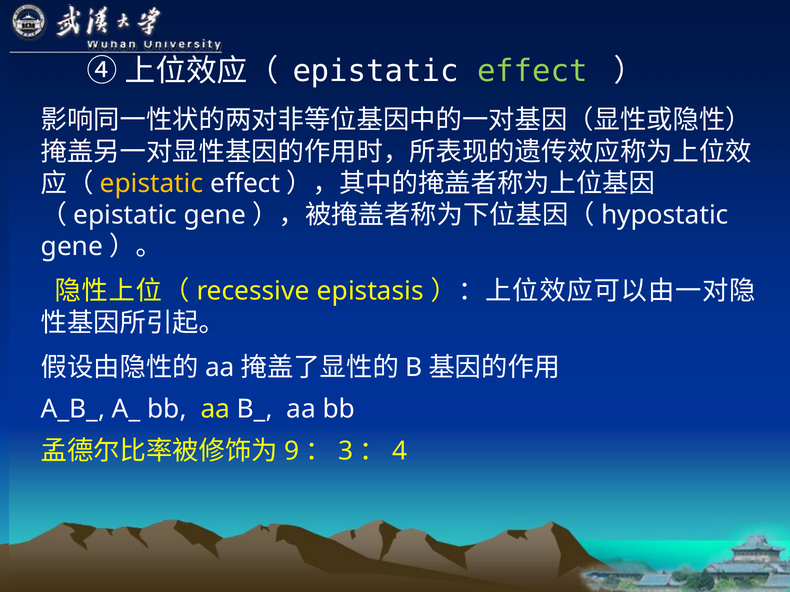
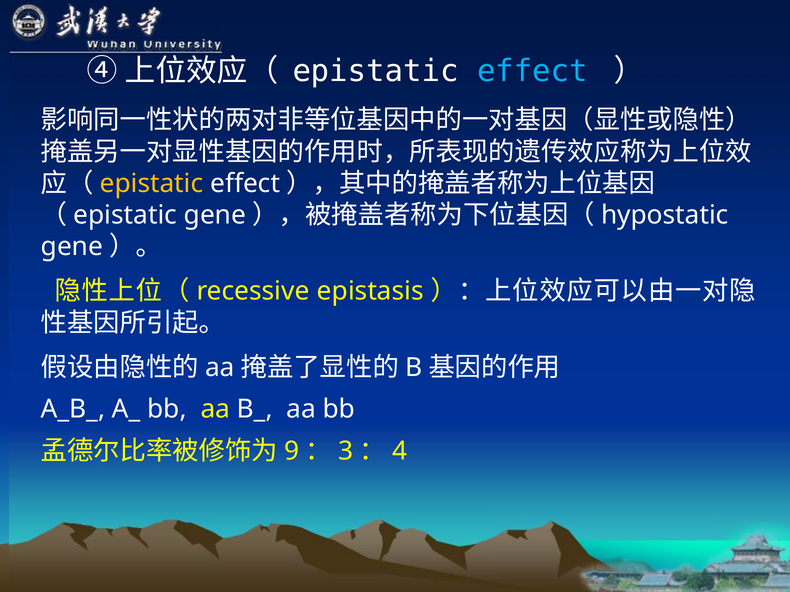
effect colour: light green -> light blue (532, 71)
